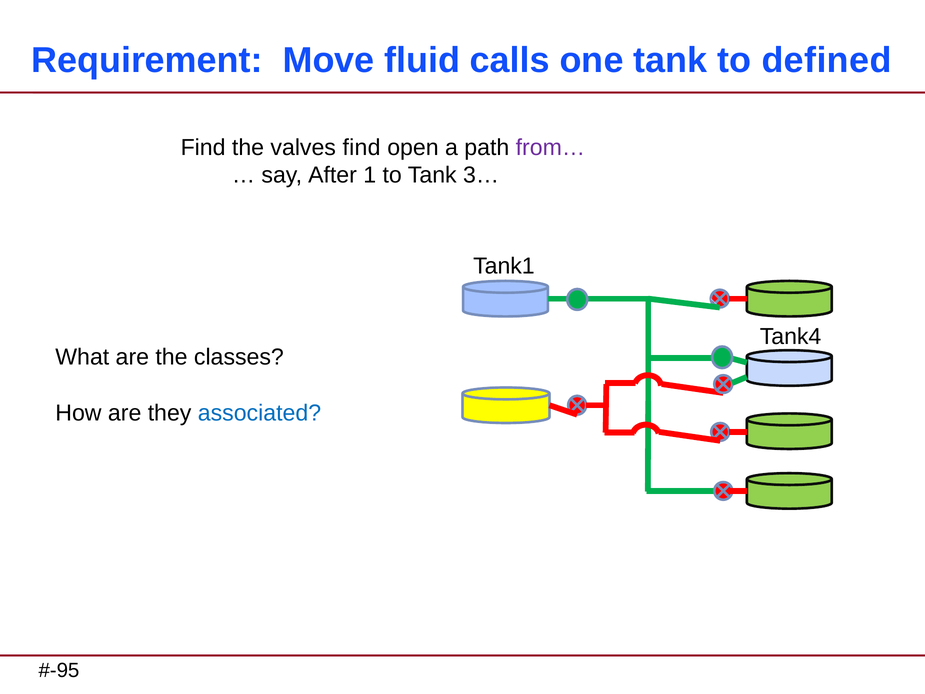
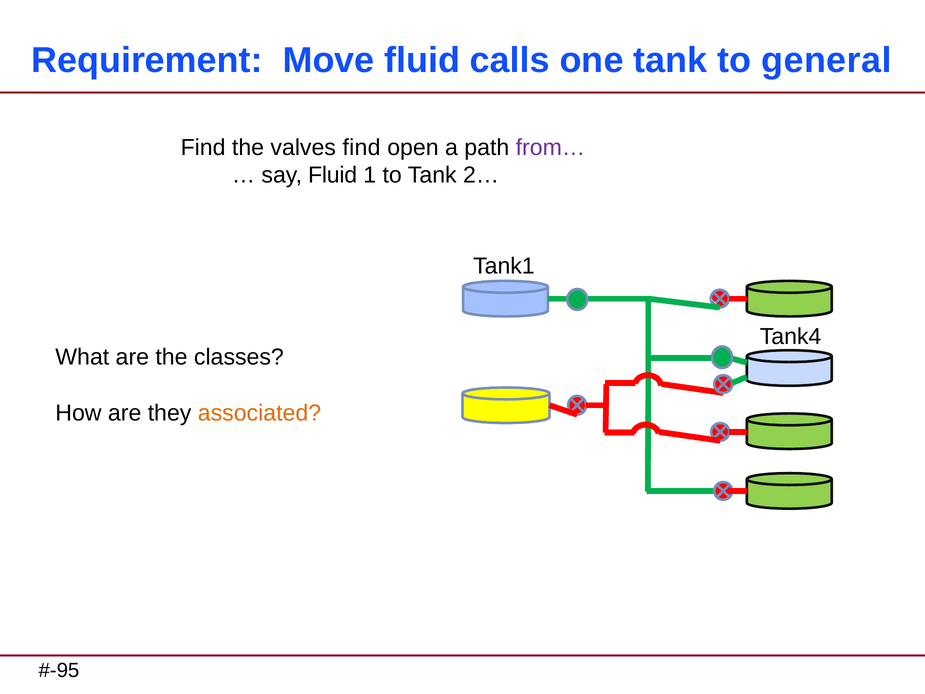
defined: defined -> general (827, 60)
say After: After -> Fluid (333, 175)
3…: 3… -> 2… (481, 175)
associated colour: blue -> orange (259, 413)
